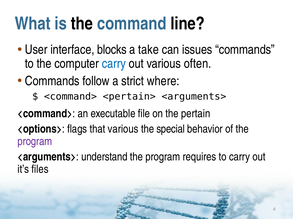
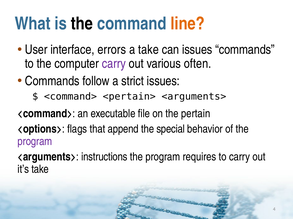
line colour: black -> orange (188, 24)
blocks: blocks -> errors (112, 50)
carry colour: blue -> purple (114, 64)
strict where: where -> issues (163, 81)
that various: various -> append (123, 129)
understand: understand -> instructions (104, 157)
it’s files: files -> take (40, 170)
